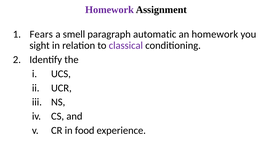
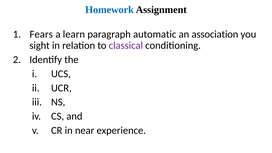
Homework colour: purple -> blue (109, 10)
smell: smell -> learn (74, 34)
an homework: homework -> association (215, 34)
food: food -> near (85, 130)
